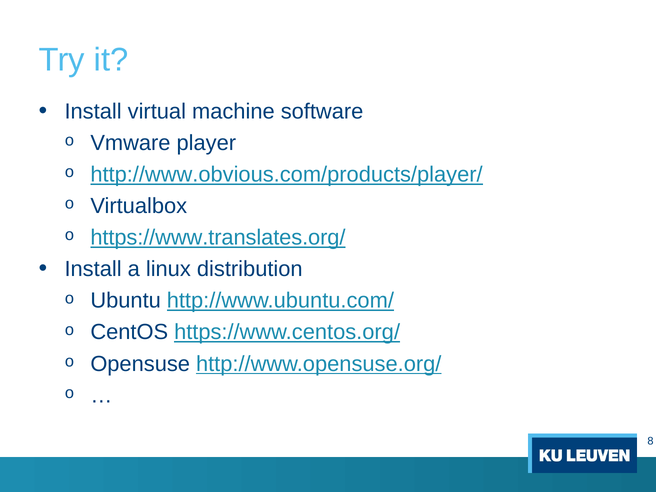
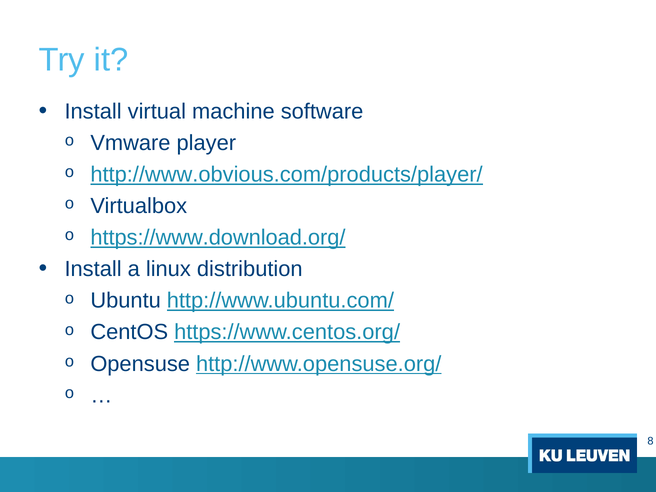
https://www.translates.org/: https://www.translates.org/ -> https://www.download.org/ (218, 238)
